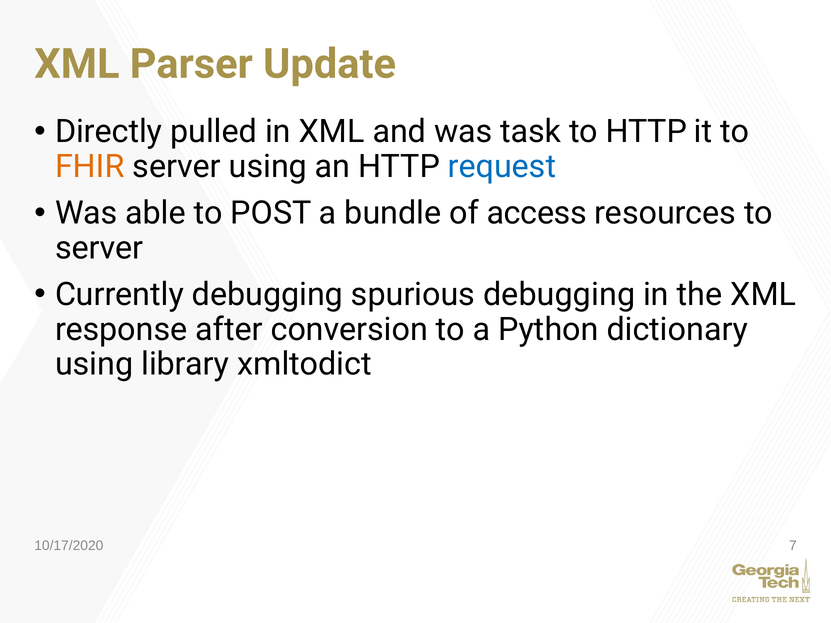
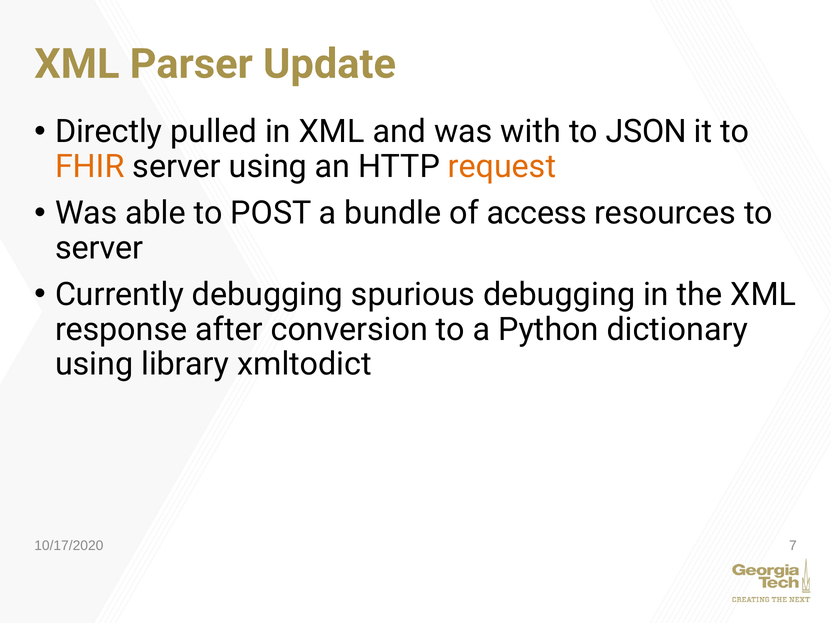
task: task -> with (531, 132)
to HTTP: HTTP -> JSON (646, 132)
request colour: blue -> orange (502, 167)
